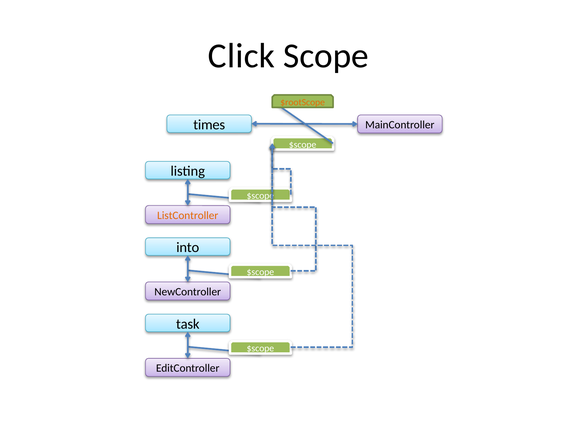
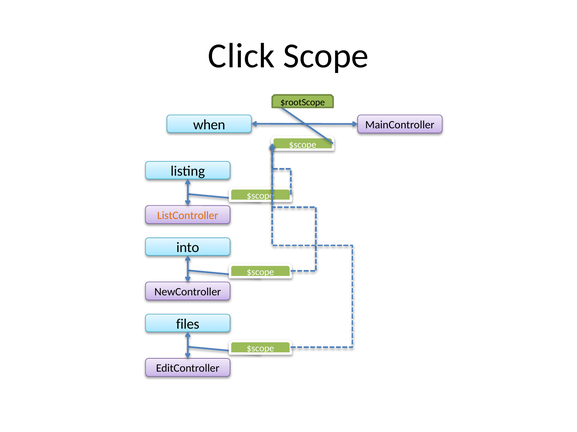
$rootScope colour: orange -> black (303, 103)
times: times -> when (209, 125)
task: task -> files (188, 325)
